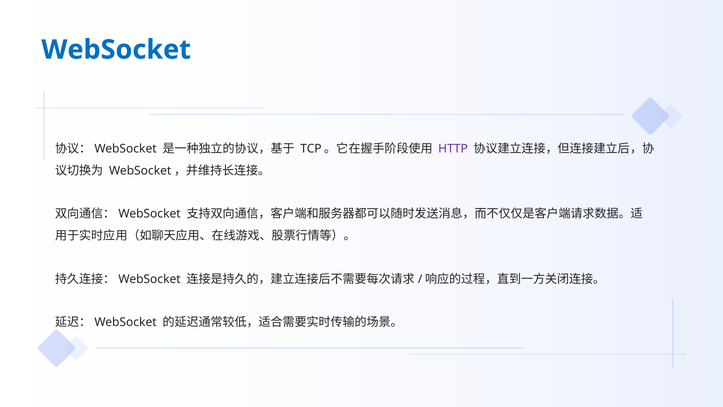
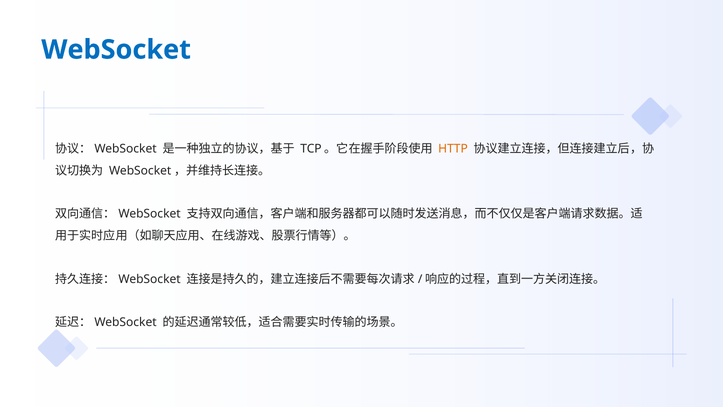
HTTP colour: purple -> orange (453, 149)
